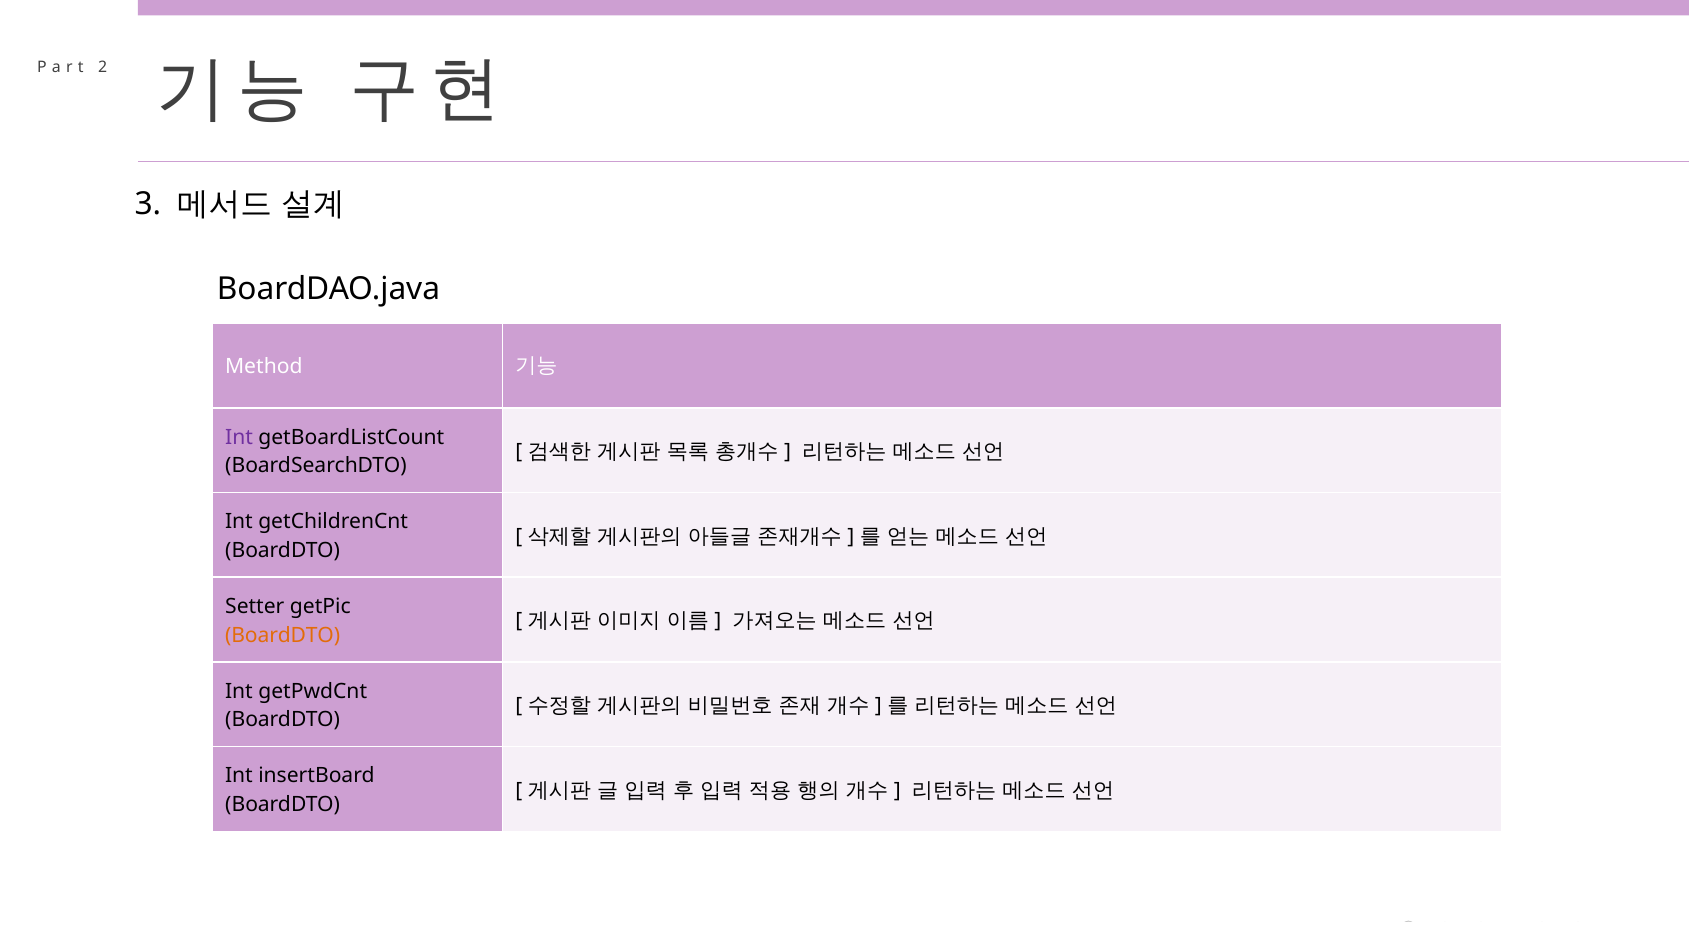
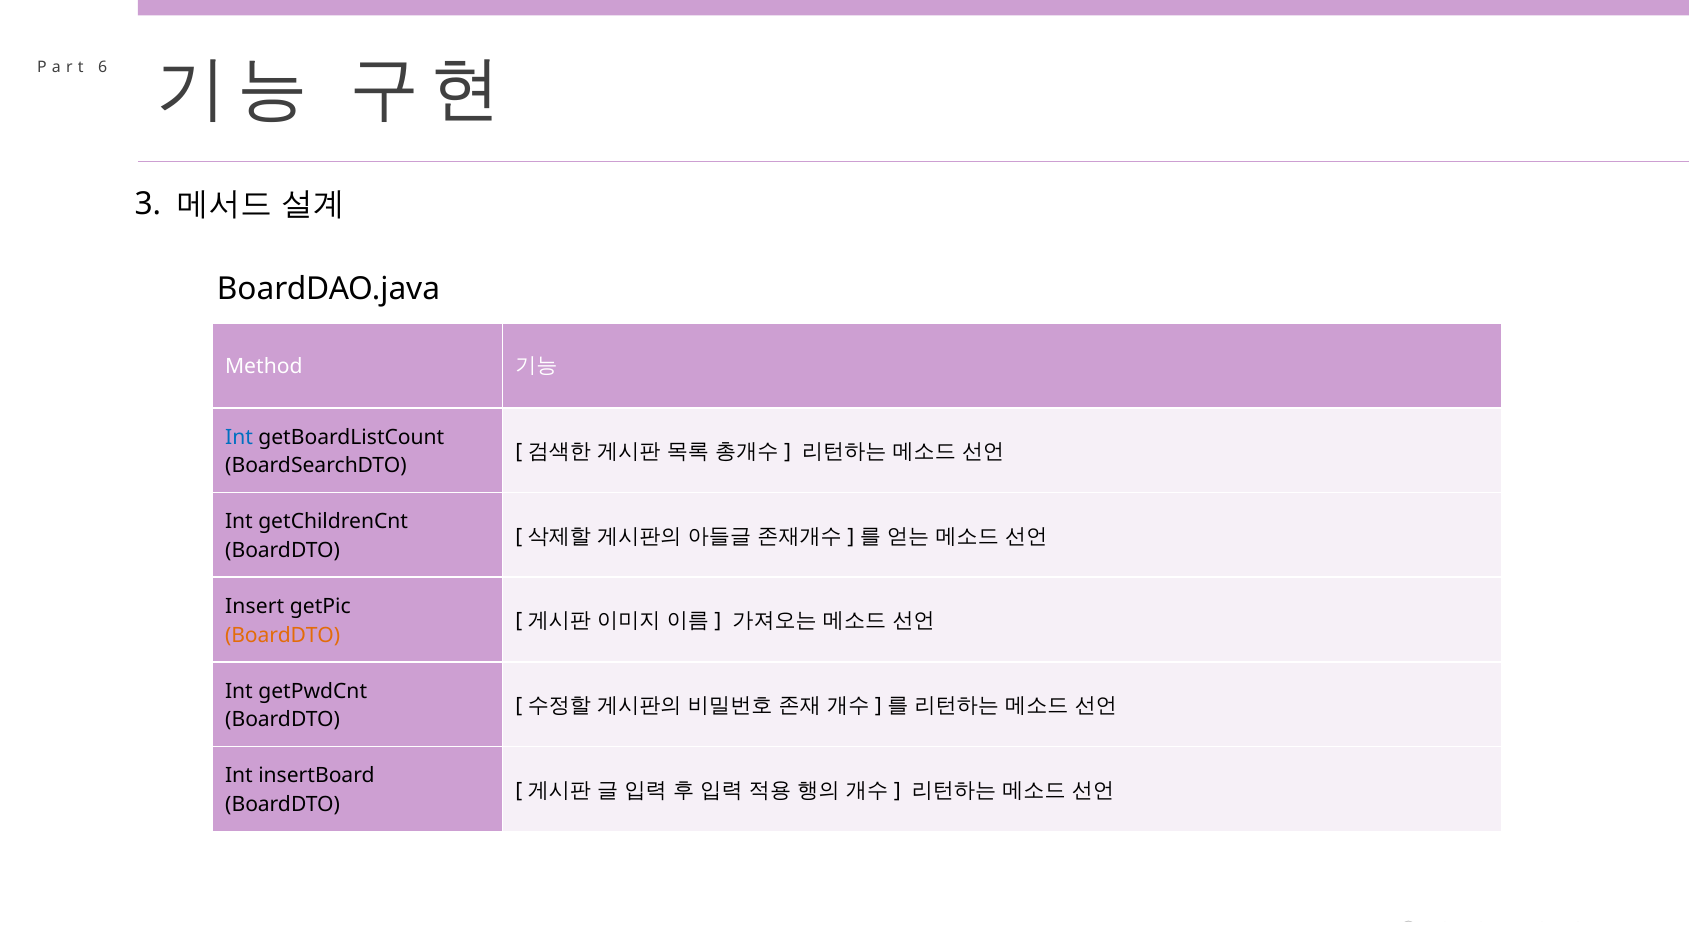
2: 2 -> 6 (103, 67)
Int colour: purple -> blue (239, 437)
Setter: Setter -> Insert (255, 607)
